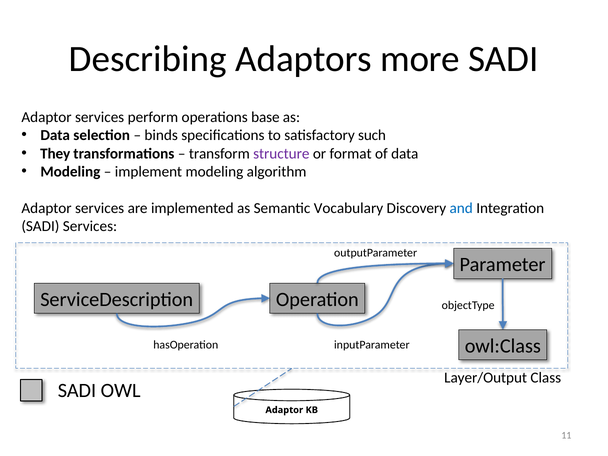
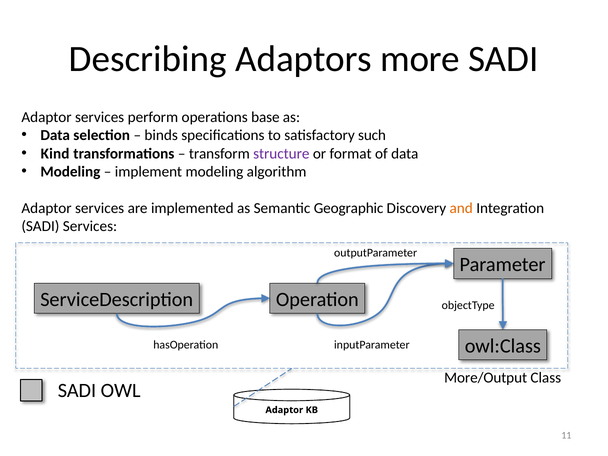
They: They -> Kind (55, 153)
Vocabulary: Vocabulary -> Geographic (349, 208)
and colour: blue -> orange (461, 208)
Layer/Output: Layer/Output -> More/Output (486, 378)
